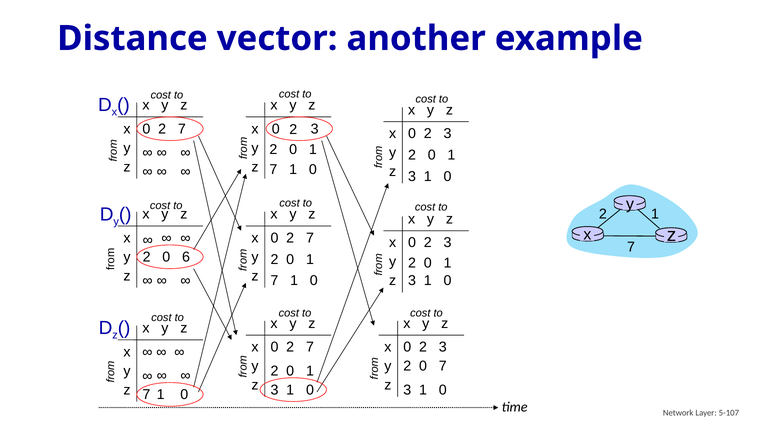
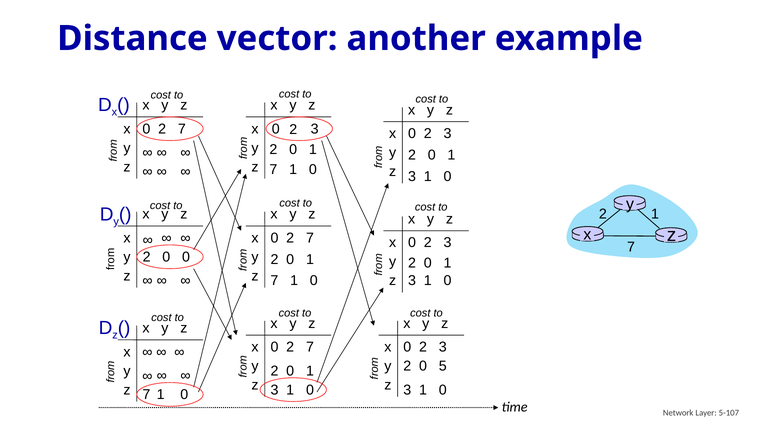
0 6: 6 -> 0 (186, 257)
0 7: 7 -> 5 (443, 366)
